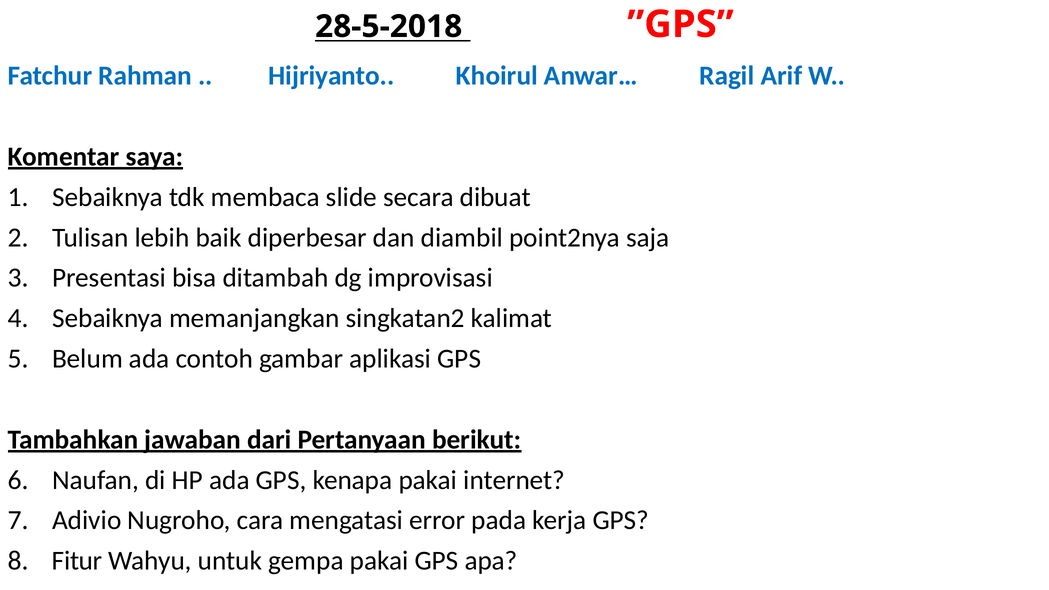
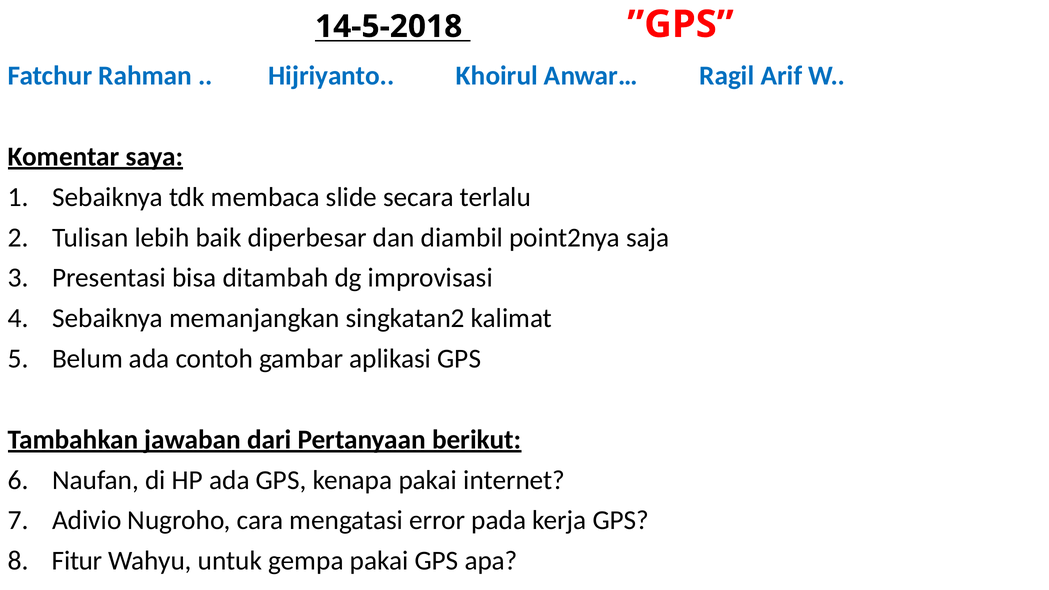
28-5-2018: 28-5-2018 -> 14-5-2018 (389, 26)
dibuat: dibuat -> terlalu (495, 197)
